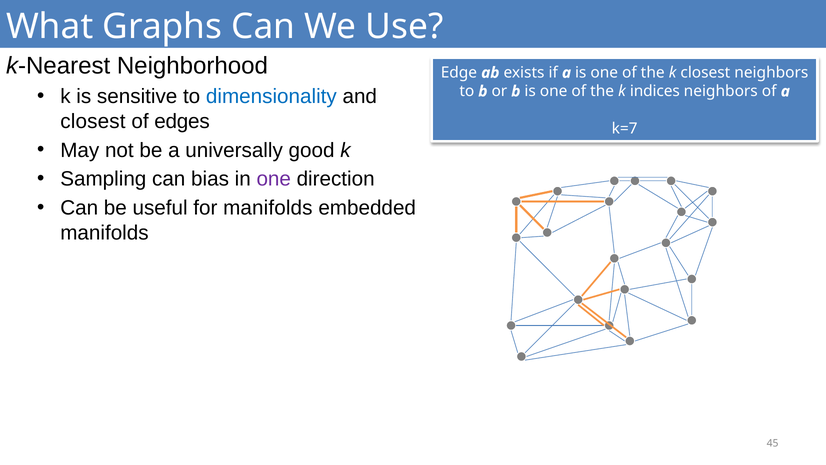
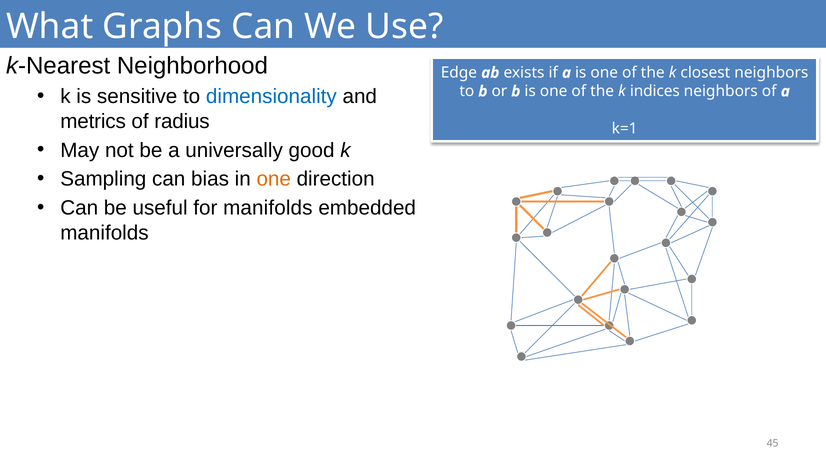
closest: closest -> metrics (93, 121)
edges: edges -> radius (182, 121)
k=7: k=7 -> k=1 (625, 128)
one colour: purple -> orange (274, 179)
